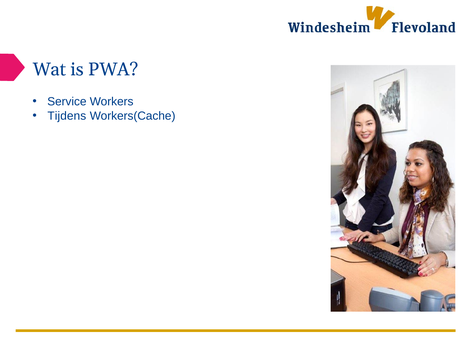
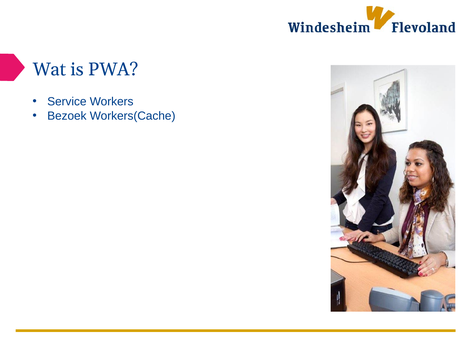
Tijdens: Tijdens -> Bezoek (67, 116)
